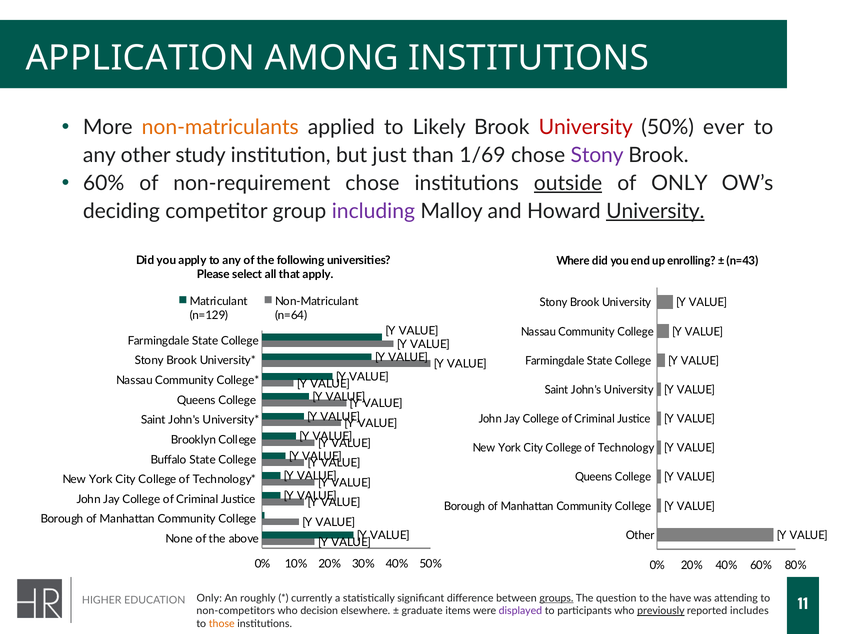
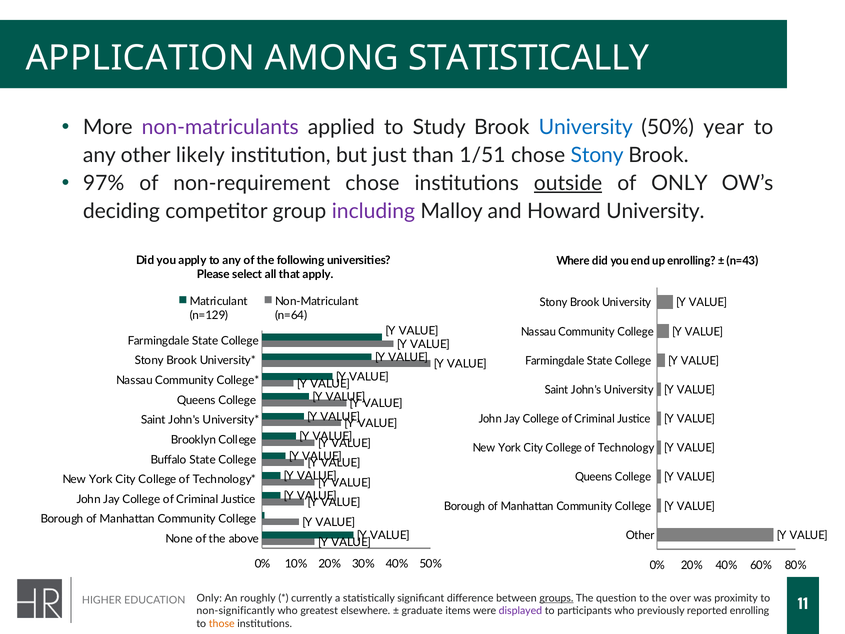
AMONG INSTITUTIONS: INSTITUTIONS -> STATISTICALLY (529, 58)
non-matriculants colour: orange -> purple (220, 127)
Likely: Likely -> Study (439, 127)
University colour: red -> blue (586, 127)
ever: ever -> year (724, 127)
study: study -> likely (200, 155)
1/69: 1/69 -> 1/51 (482, 155)
Stony colour: purple -> blue (597, 155)
60%: 60% -> 97% (104, 183)
University underline: present -> none (655, 211)
have: have -> over (680, 598)
attending: attending -> proximity (736, 598)
non-competitors: non-competitors -> non-significantly (236, 611)
decision: decision -> greatest (319, 611)
previously underline: present -> none (661, 611)
reported includes: includes -> enrolling (750, 611)
